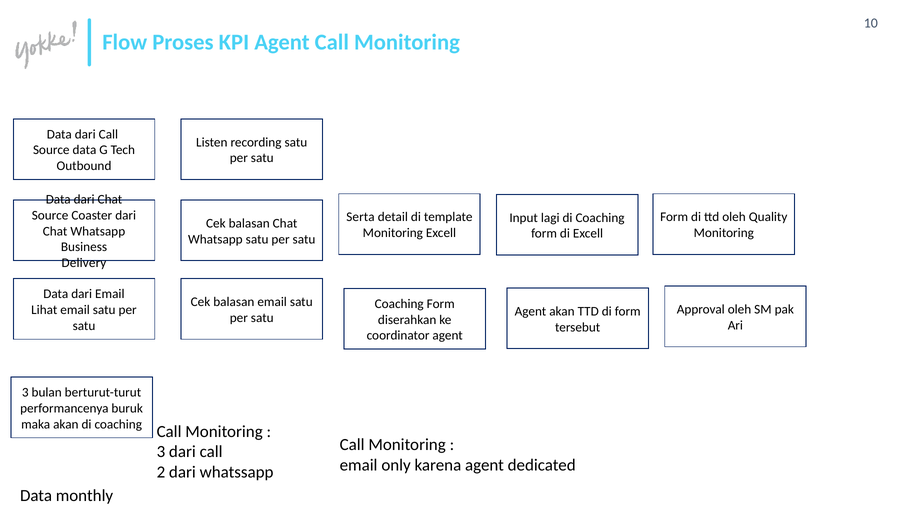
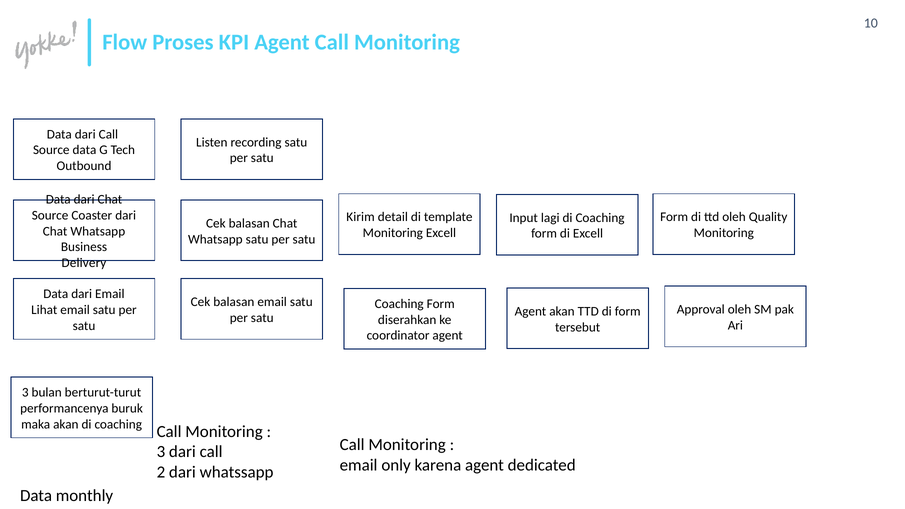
Serta: Serta -> Kirim (361, 217)
